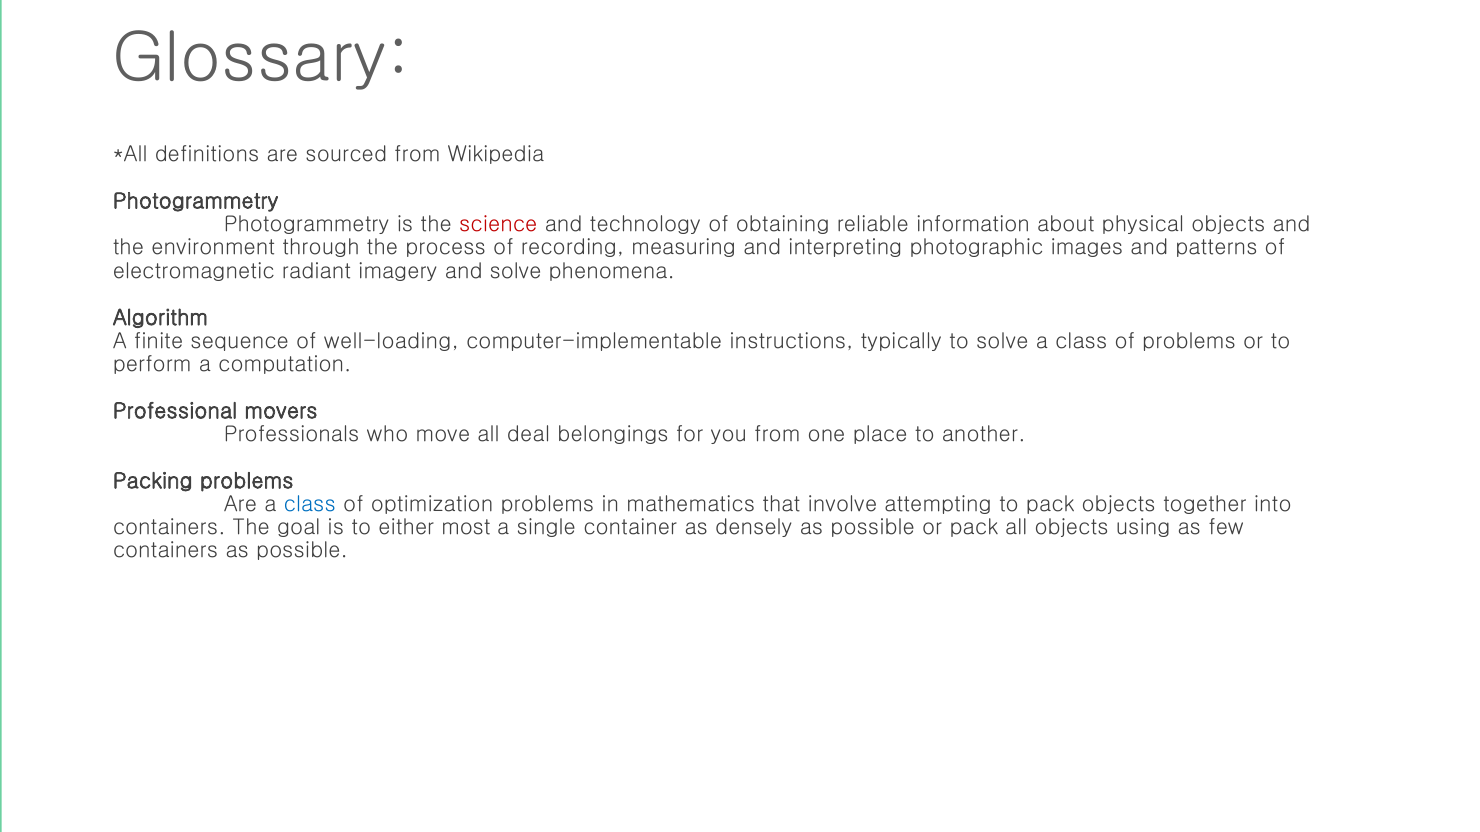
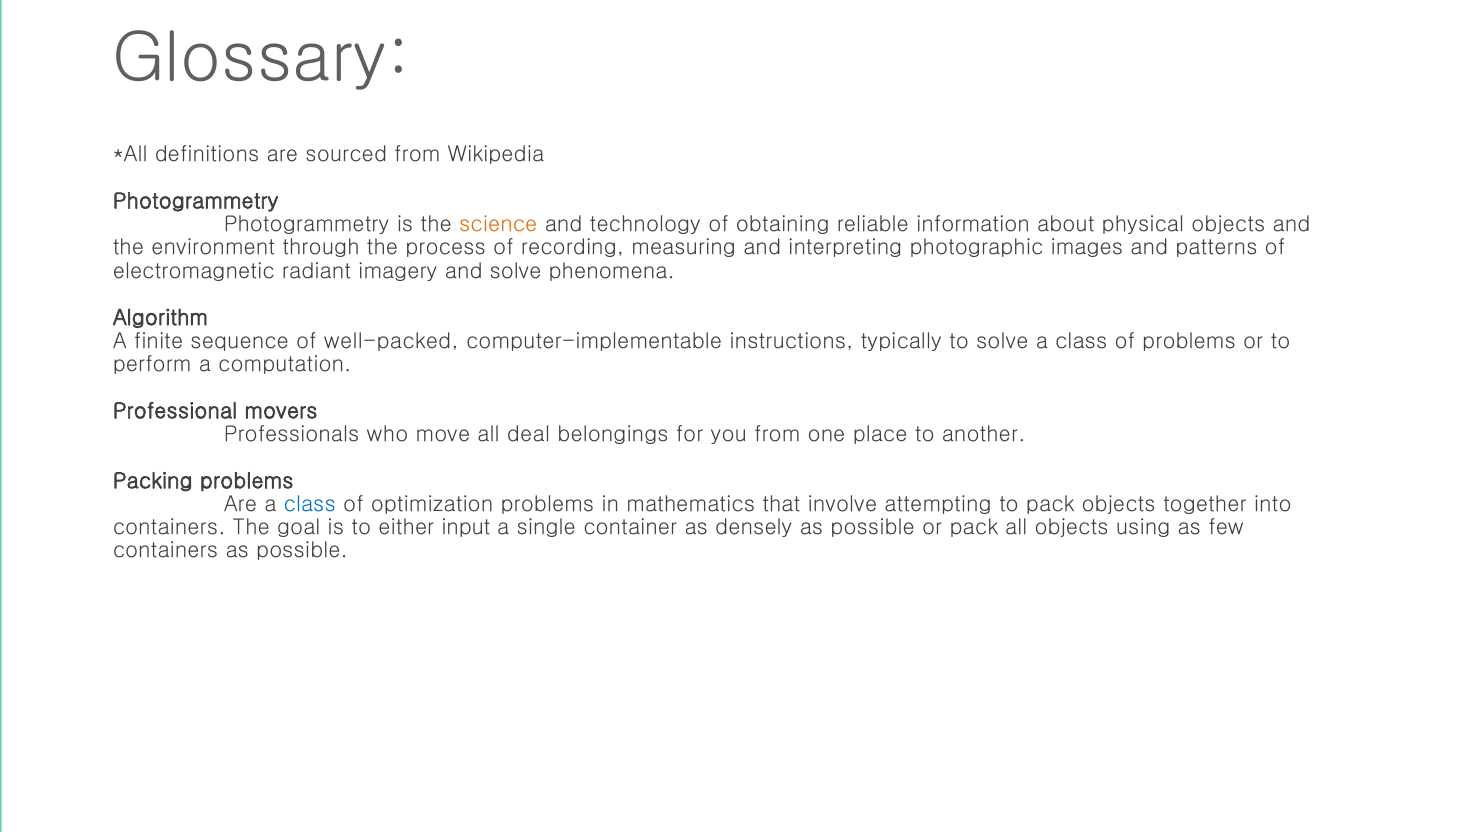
science colour: red -> orange (498, 224)
well-loading: well-loading -> well-packed (391, 341)
most: most -> input (466, 528)
